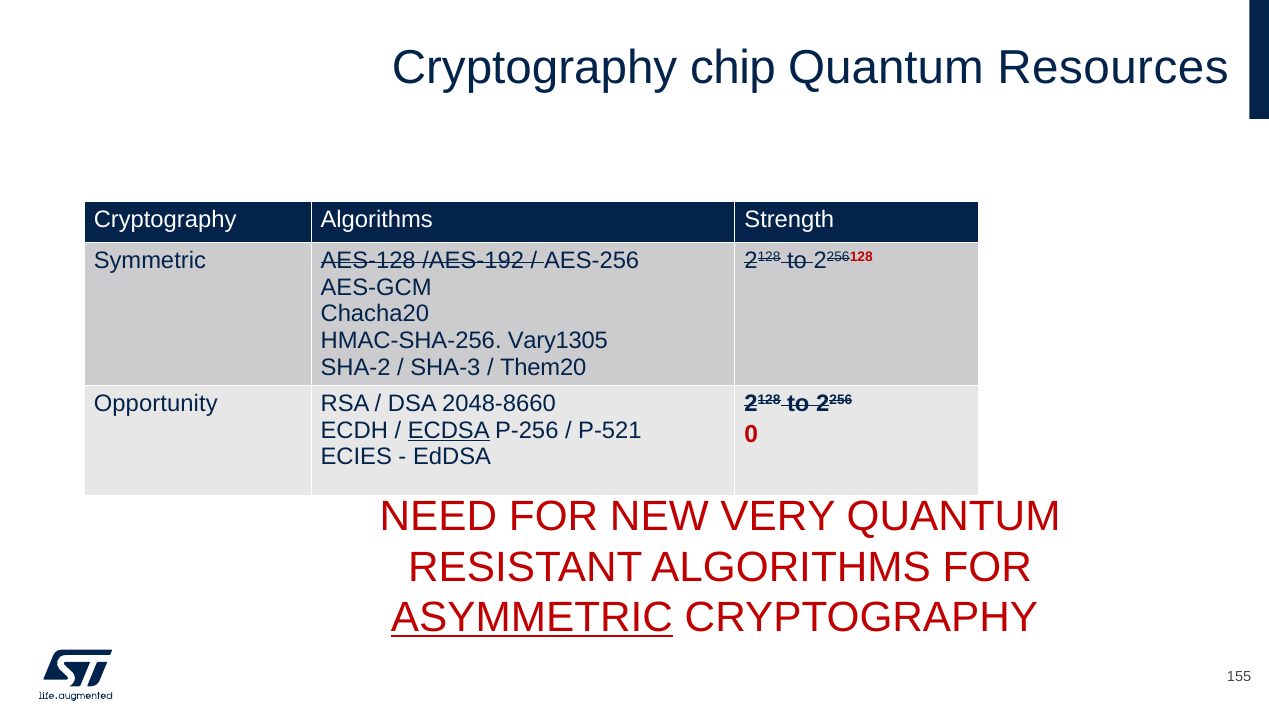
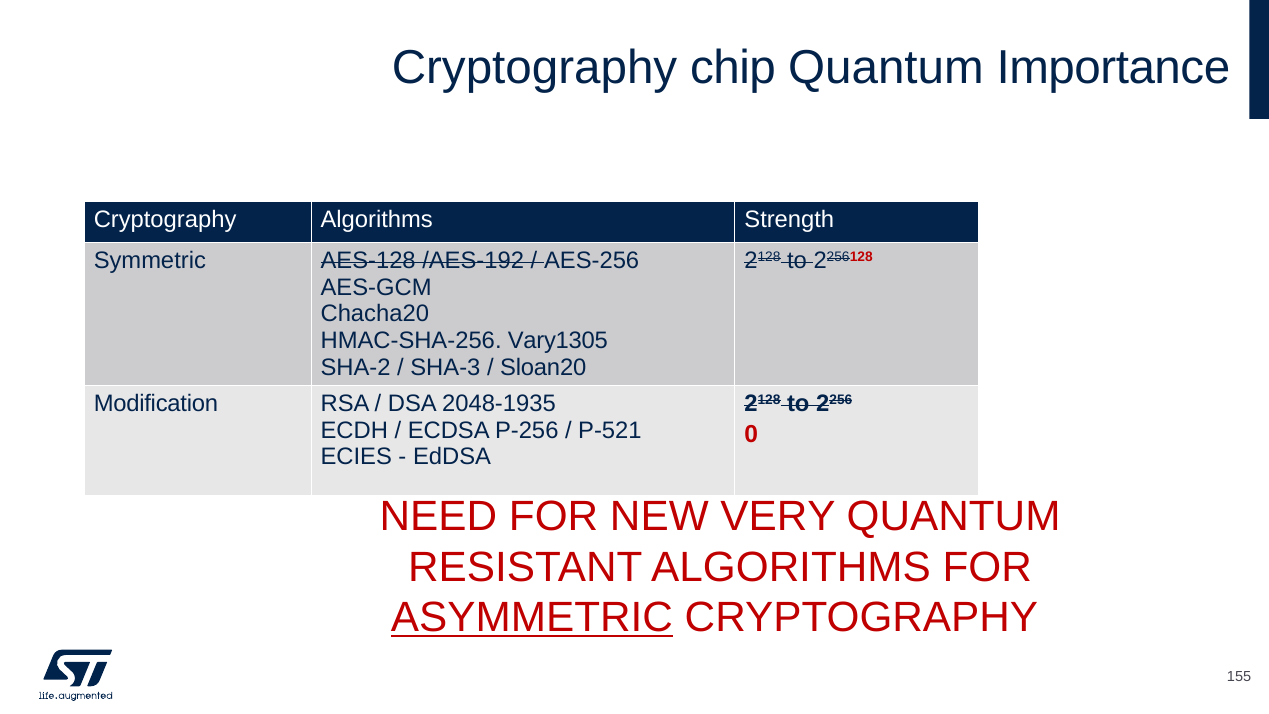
Resources: Resources -> Importance (1113, 68)
Them20: Them20 -> Sloan20 (543, 367)
Opportunity: Opportunity -> Modification (156, 404)
2048-8660: 2048-8660 -> 2048-1935 (499, 404)
ECDSA underline: present -> none (449, 430)
